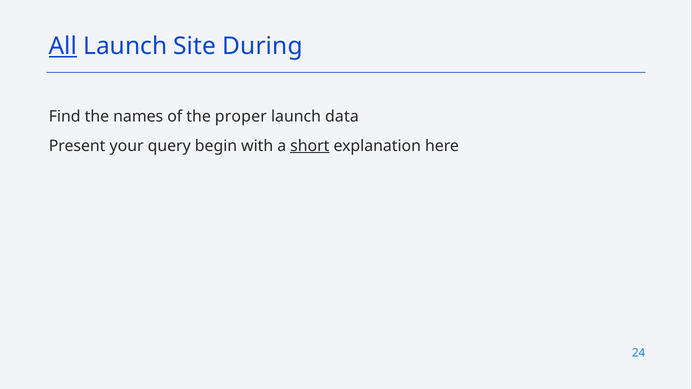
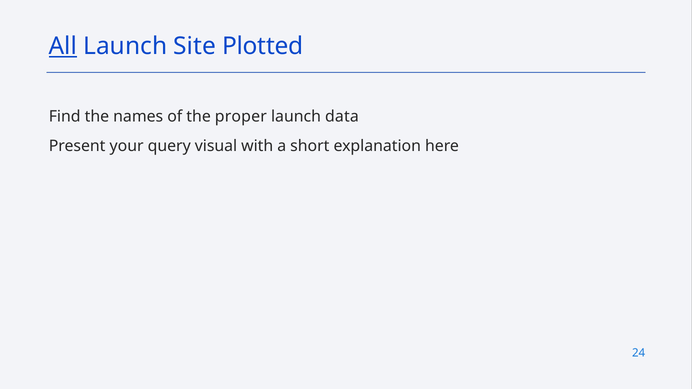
During: During -> Plotted (263, 46)
begin: begin -> visual (216, 146)
short underline: present -> none (310, 146)
